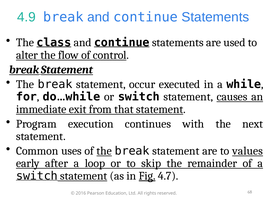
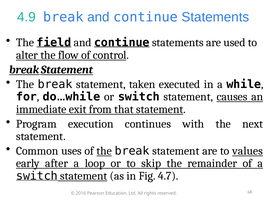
class: class -> field (54, 43)
occur: occur -> taken (142, 84)
Fig underline: present -> none (147, 176)
